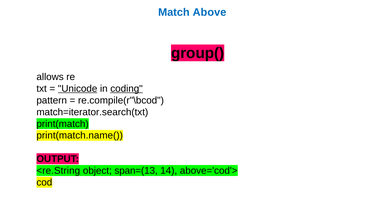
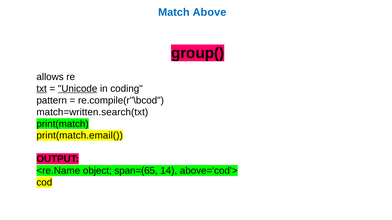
txt underline: none -> present (42, 89)
coding underline: present -> none (127, 89)
match=iterator.search(txt: match=iterator.search(txt -> match=written.search(txt (92, 112)
print(match.name(: print(match.name( -> print(match.email( (80, 136)
<re.String: <re.String -> <re.Name (58, 171)
span=(13: span=(13 -> span=(65 (136, 171)
